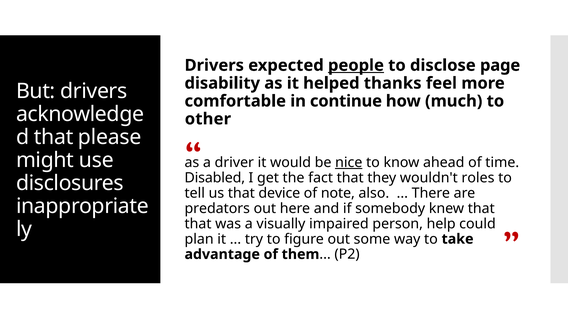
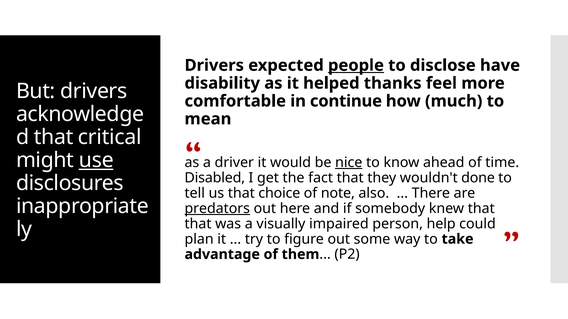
page: page -> have (500, 65)
other: other -> mean (208, 119)
please: please -> critical (110, 137)
use underline: none -> present (96, 160)
roles: roles -> done (478, 178)
device: device -> choice (279, 193)
predators underline: none -> present (217, 209)
